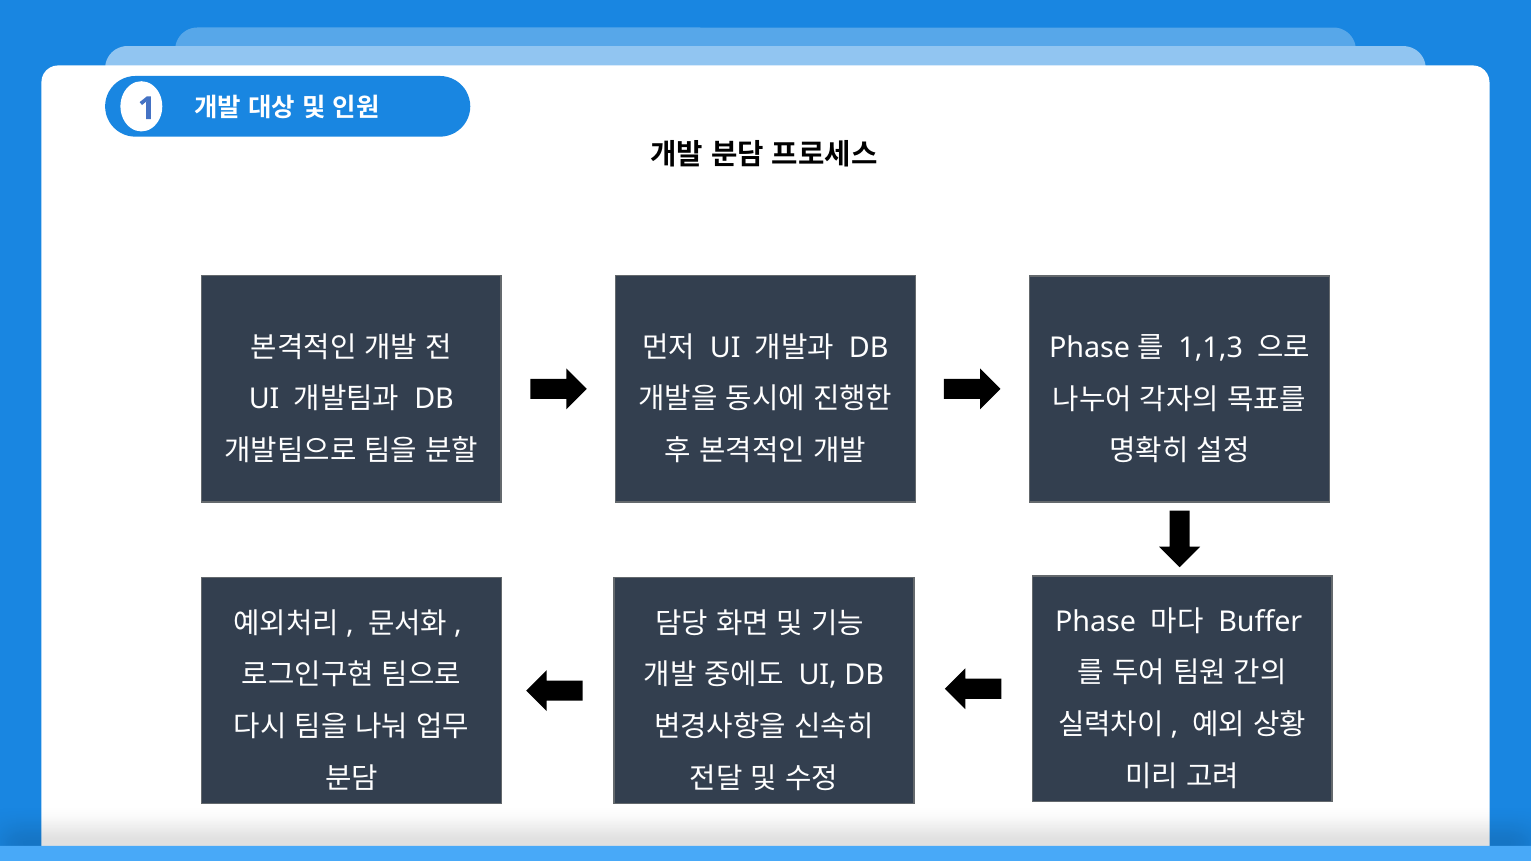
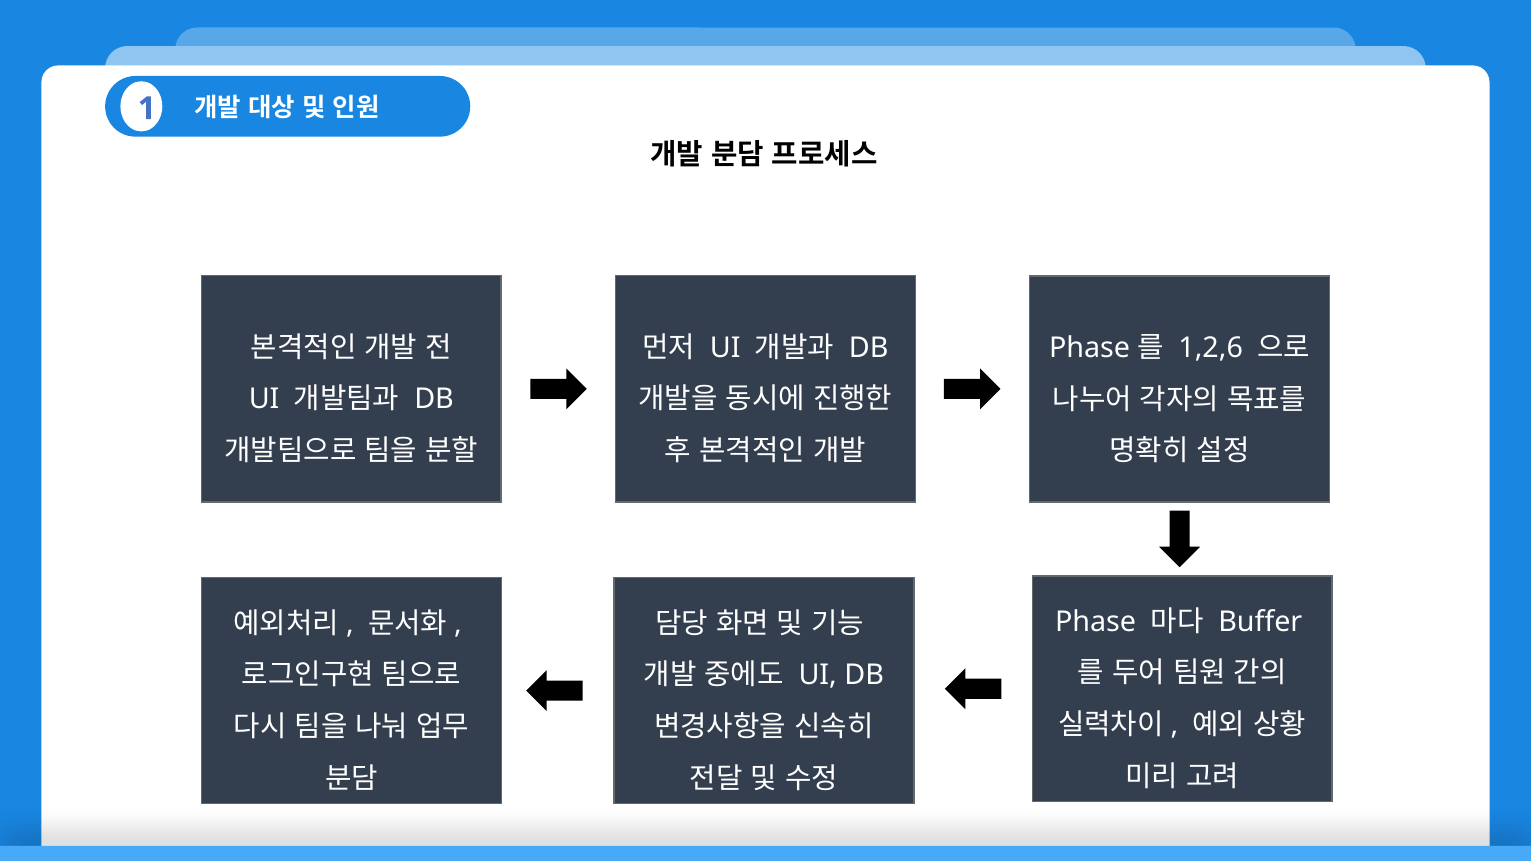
1,1,3: 1,1,3 -> 1,2,6 (1211, 348)
